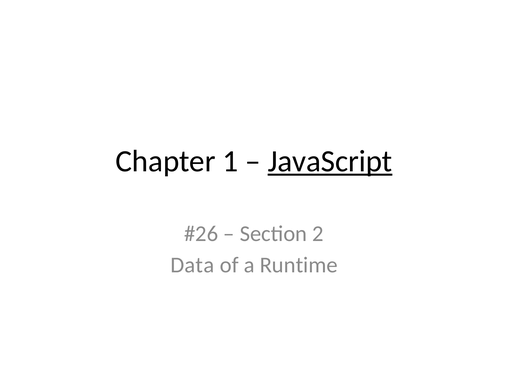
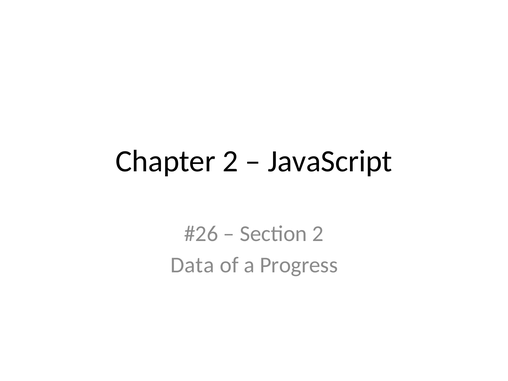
Chapter 1: 1 -> 2 (230, 161)
JavaScript underline: present -> none (330, 161)
Runtime: Runtime -> Progress (299, 265)
